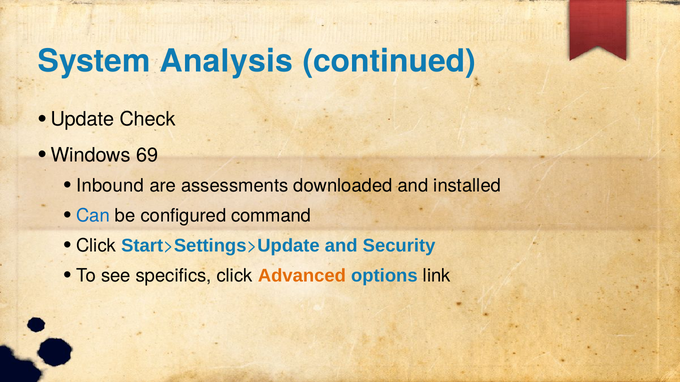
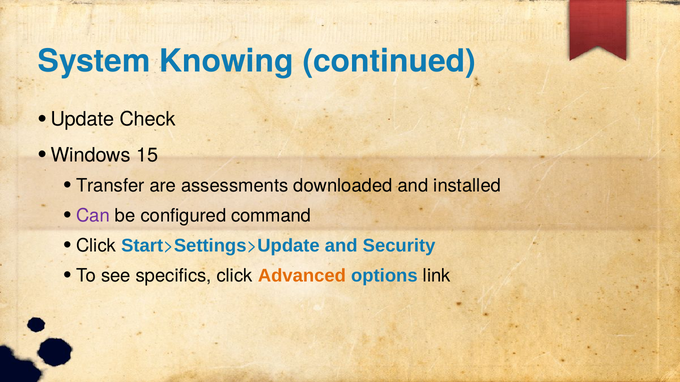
Analysis: Analysis -> Knowing (227, 61)
69: 69 -> 15 (147, 155)
Inbound: Inbound -> Transfer (110, 186)
Can colour: blue -> purple (93, 216)
